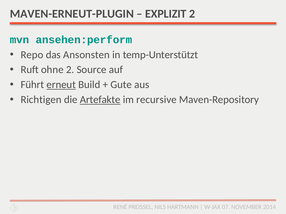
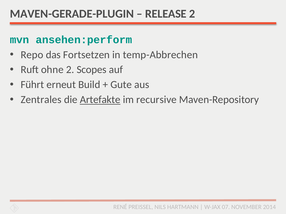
MAVEN-ERNEUT-PLUGIN: MAVEN-ERNEUT-PLUGIN -> MAVEN-GERADE-PLUGIN (72, 14)
EXPLIZIT: EXPLIZIT -> RELEASE (166, 14)
Ansonsten: Ansonsten -> Fortsetzen (87, 55)
temp-Unterstützt: temp-Unterstützt -> temp-Abbrechen (160, 55)
Source: Source -> Scopes (92, 70)
erneut underline: present -> none (61, 85)
Richtigen: Richtigen -> Zentrales (41, 100)
